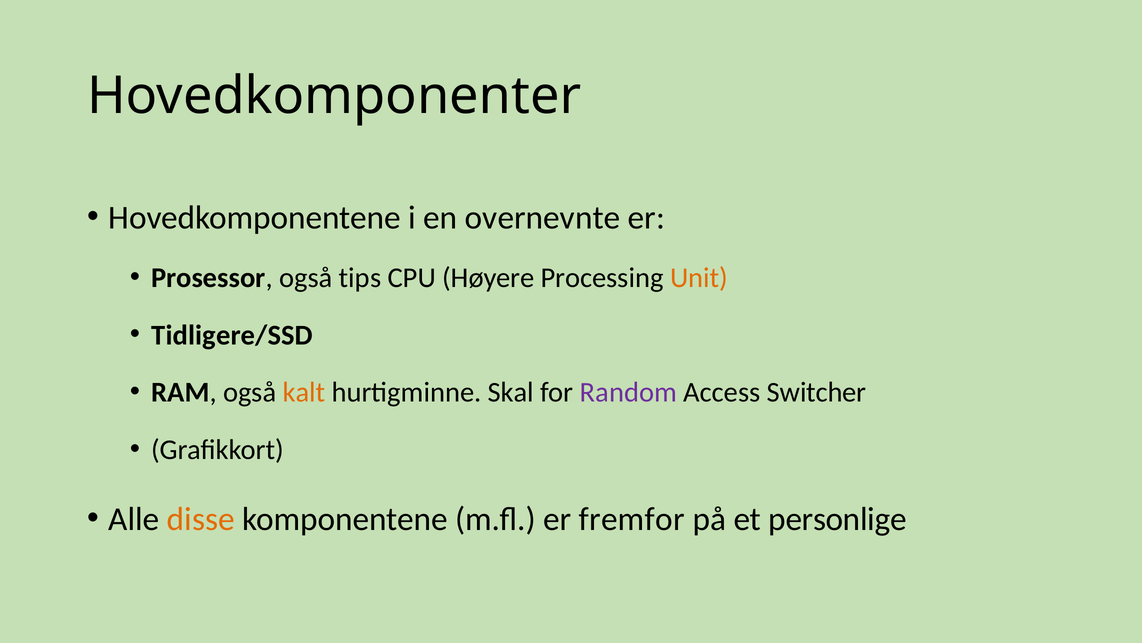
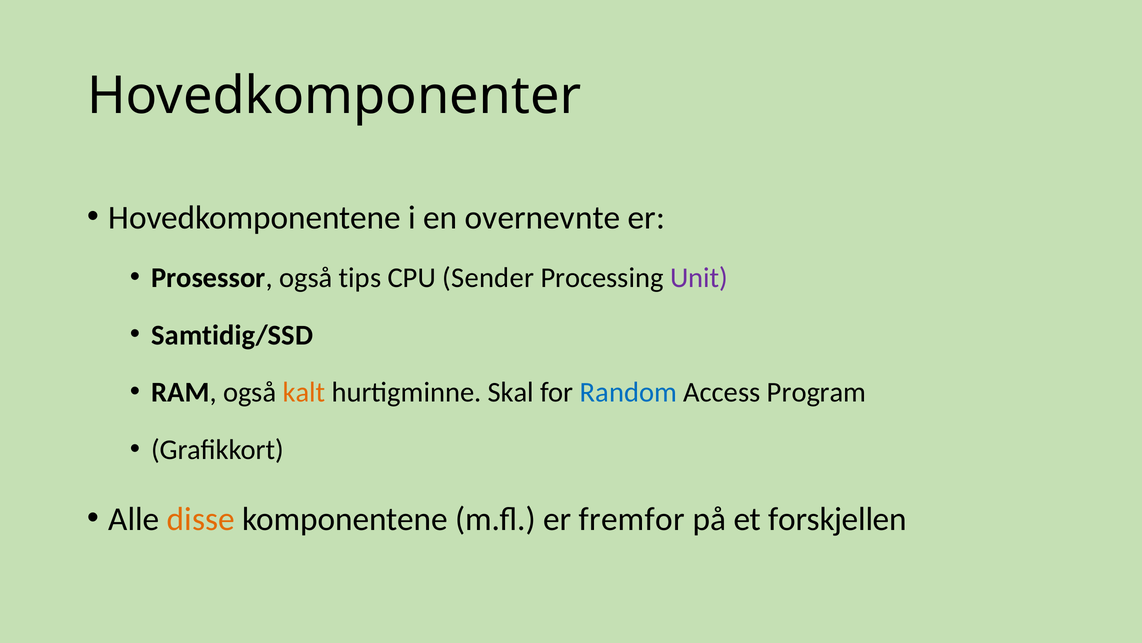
Høyere: Høyere -> Sender (488, 277)
Unit colour: orange -> purple (699, 277)
Tidligere/SSD: Tidligere/SSD -> Samtidig/SSD (232, 335)
Random colour: purple -> blue (628, 392)
Switcher: Switcher -> Program (817, 392)
personlige: personlige -> forskjellen (838, 519)
